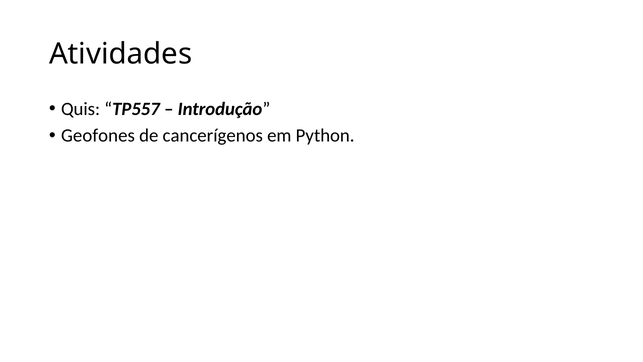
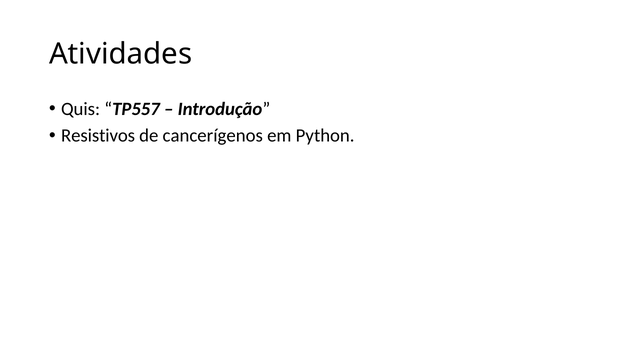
Geofones: Geofones -> Resistivos (98, 136)
